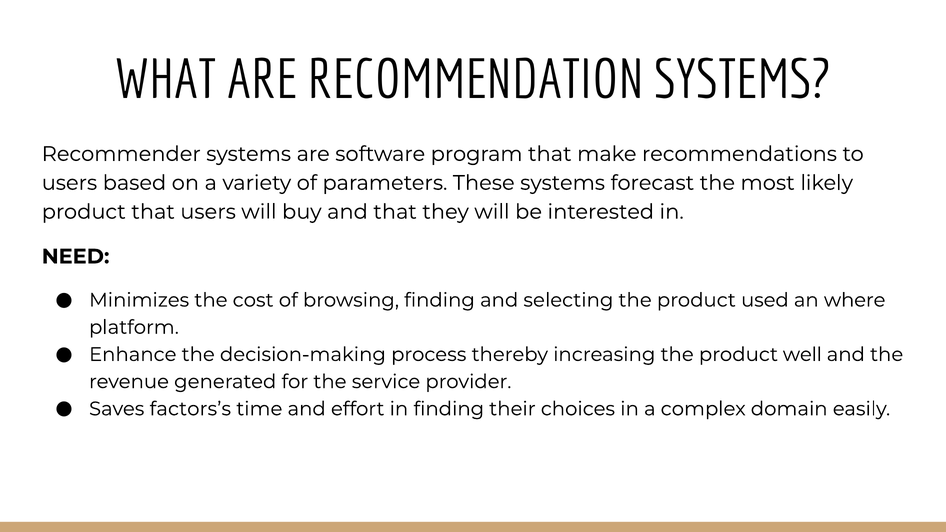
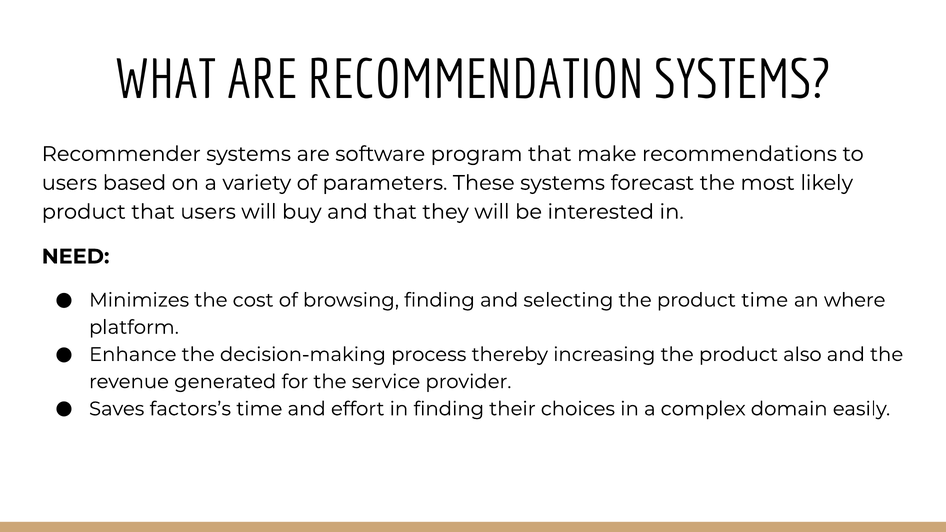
product used: used -> time (765, 300)
well: well -> also (802, 355)
